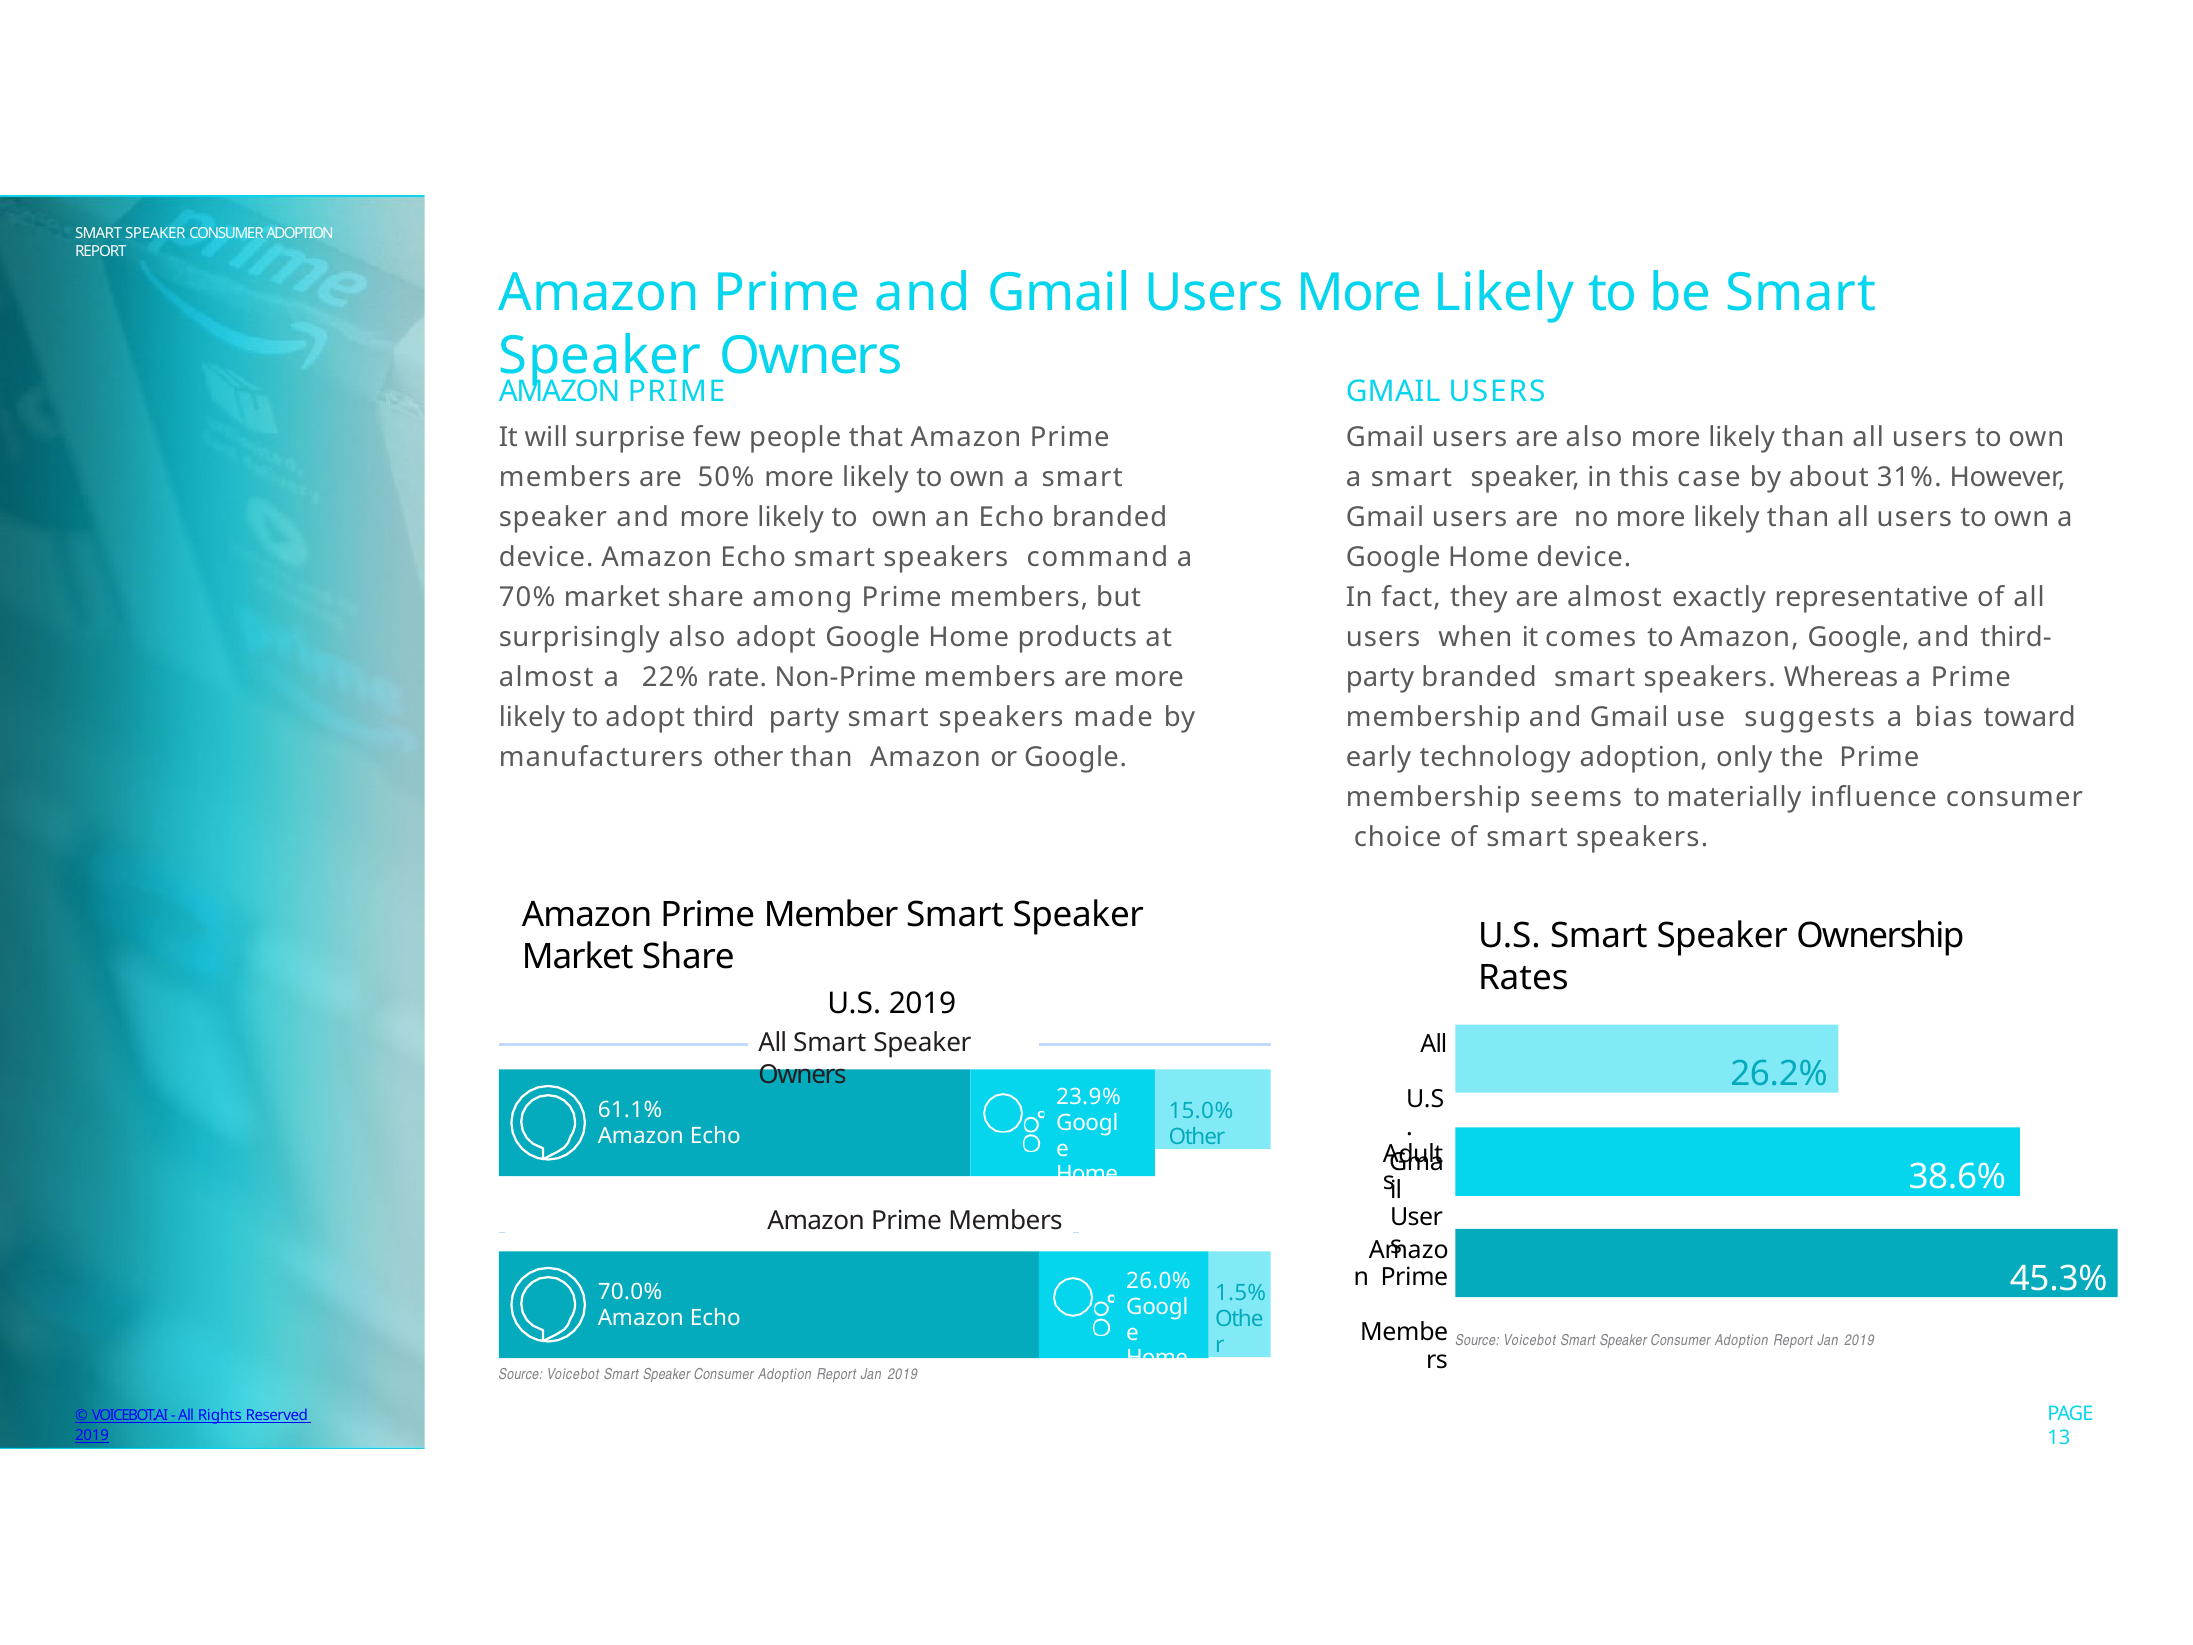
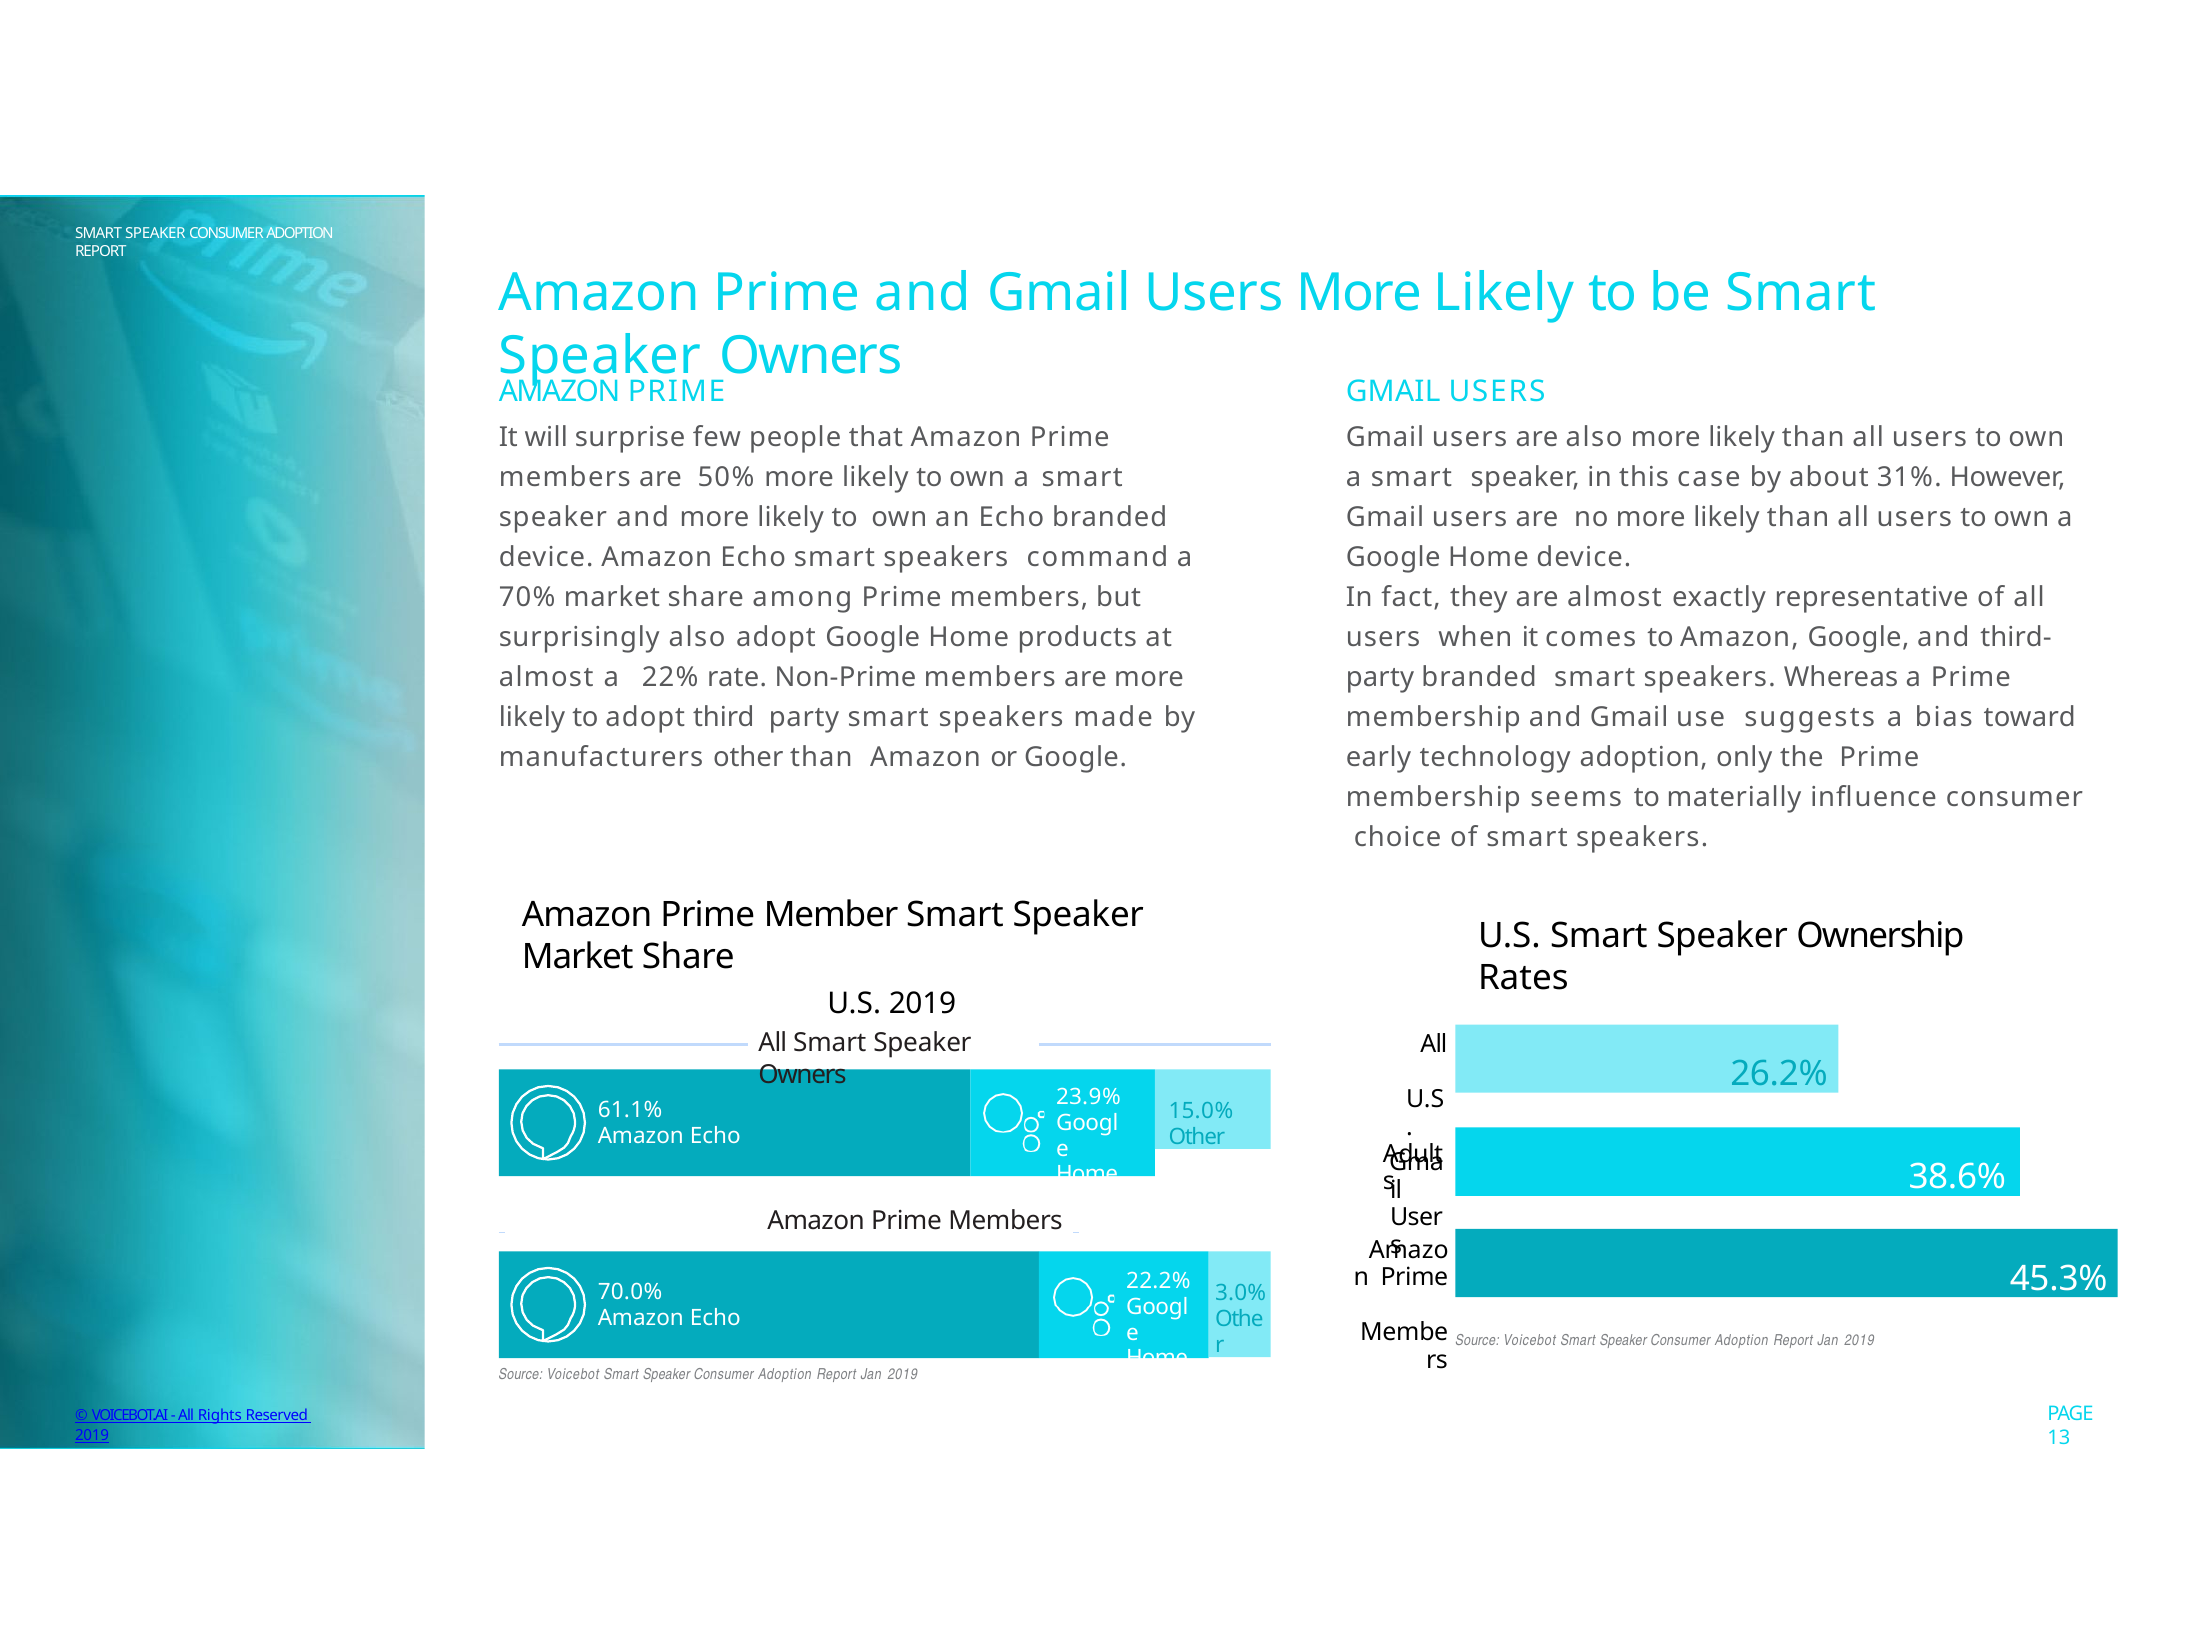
26.0%: 26.0% -> 22.2% (1158, 1280)
1.5%: 1.5% -> 3.0% (1241, 1293)
